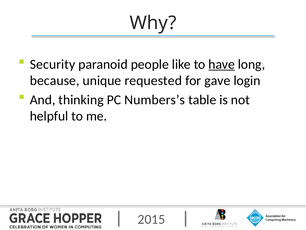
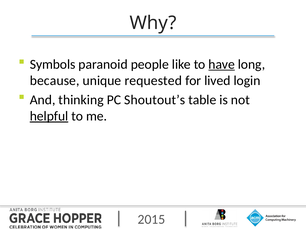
Security: Security -> Symbols (53, 64)
gave: gave -> lived (217, 81)
Numbers’s: Numbers’s -> Shoutout’s (155, 100)
helpful underline: none -> present (49, 116)
